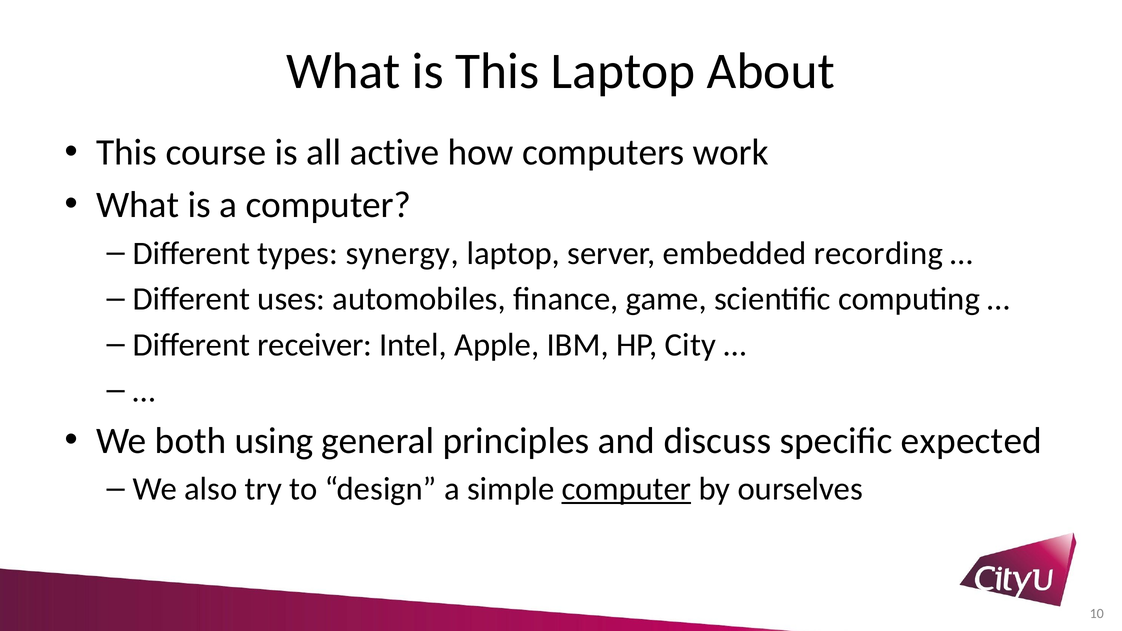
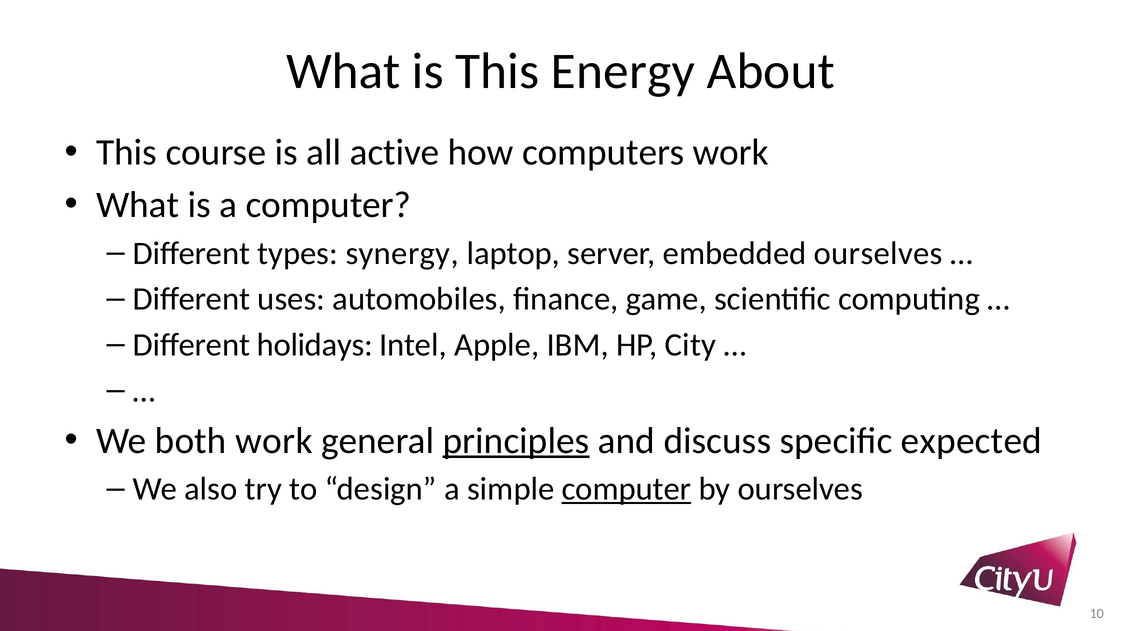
This Laptop: Laptop -> Energy (623, 71)
embedded recording: recording -> ourselves (878, 253)
receiver: receiver -> holidays (315, 345)
both using: using -> work (274, 441)
principles underline: none -> present (516, 441)
